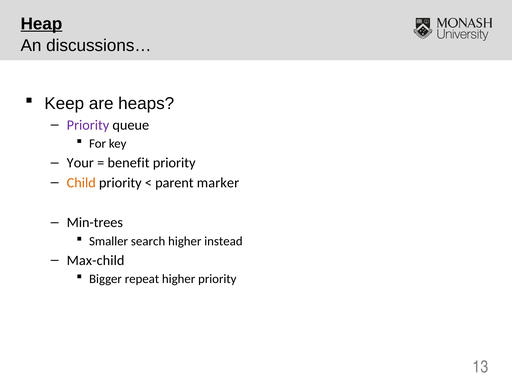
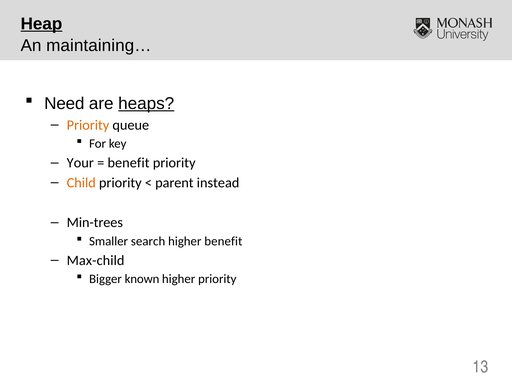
discussions…: discussions… -> maintaining… (99, 46)
Keep: Keep -> Need (64, 104)
heaps underline: none -> present (146, 104)
Priority colour: purple -> orange (88, 125)
marker: marker -> instead (218, 183)
higher instead: instead -> benefit (223, 241)
repeat: repeat -> known (142, 279)
